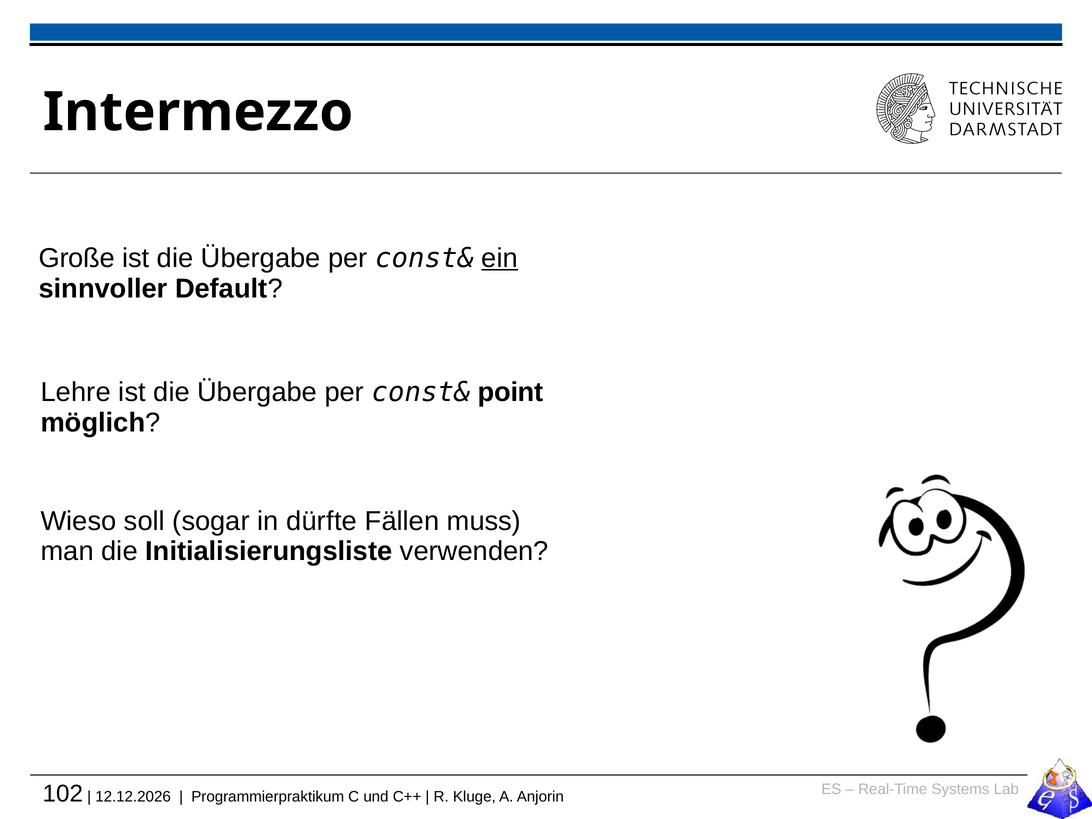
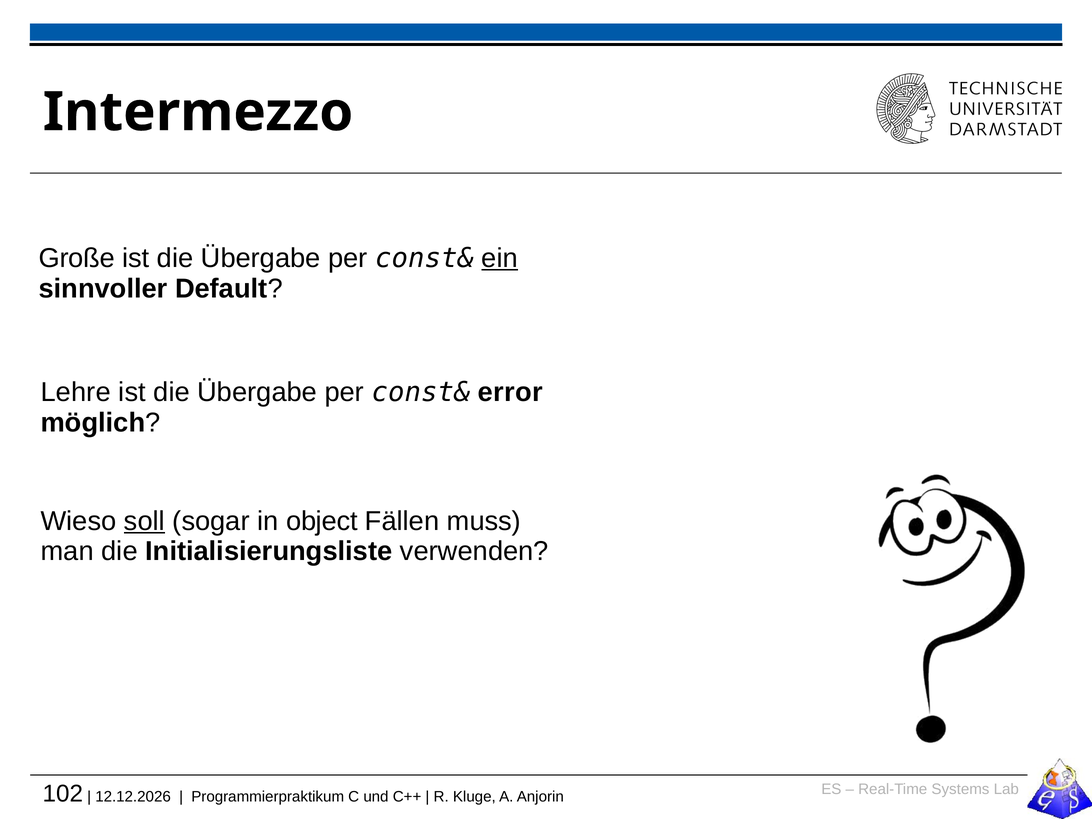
point: point -> error (510, 392)
soll underline: none -> present (144, 521)
dürfte: dürfte -> object (322, 521)
